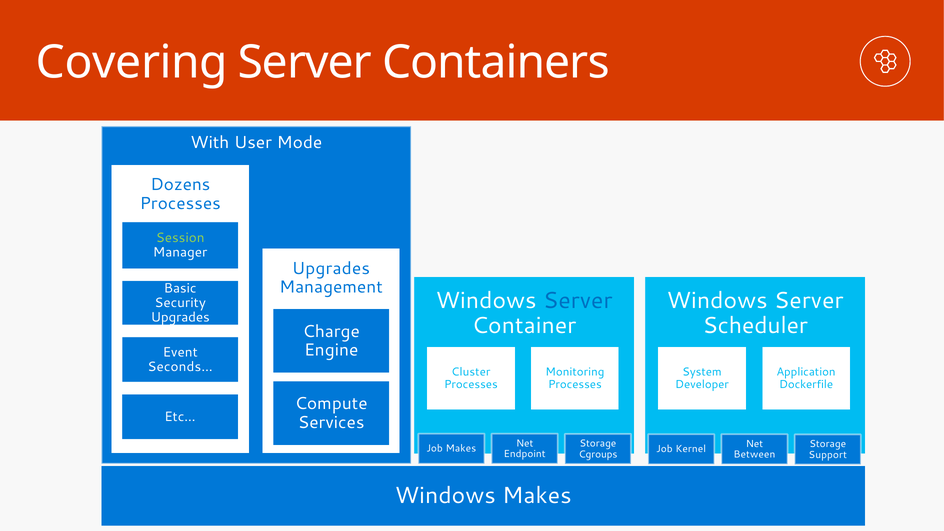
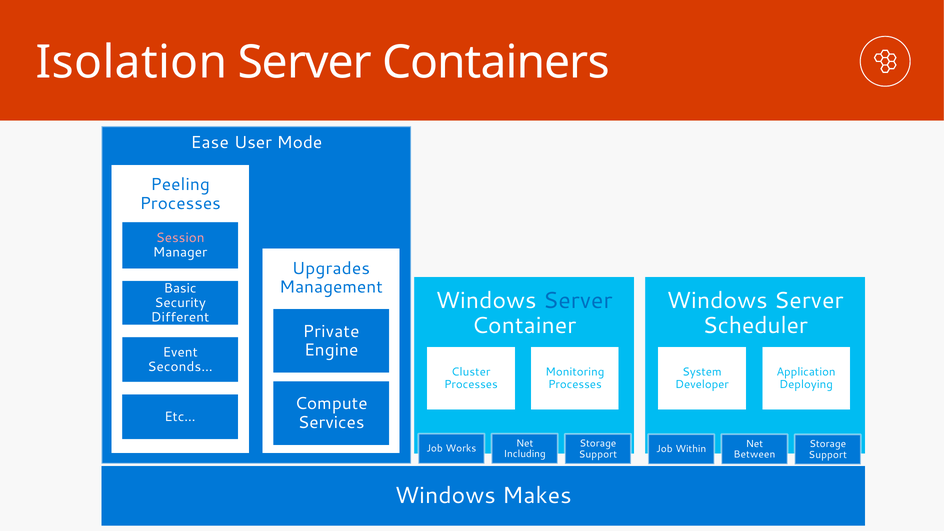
Covering: Covering -> Isolation (131, 63)
With: With -> Ease (210, 143)
Dozens: Dozens -> Peeling (180, 185)
Session colour: light green -> pink (180, 238)
Upgrades: Upgrades -> Different (180, 317)
Charge: Charge -> Private (331, 331)
Dockerfile: Dockerfile -> Deploying (806, 384)
Job Makes: Makes -> Works (461, 449)
Kernel: Kernel -> Within (691, 449)
Endpoint: Endpoint -> Including (525, 454)
Cgroups: Cgroups -> Support (598, 454)
